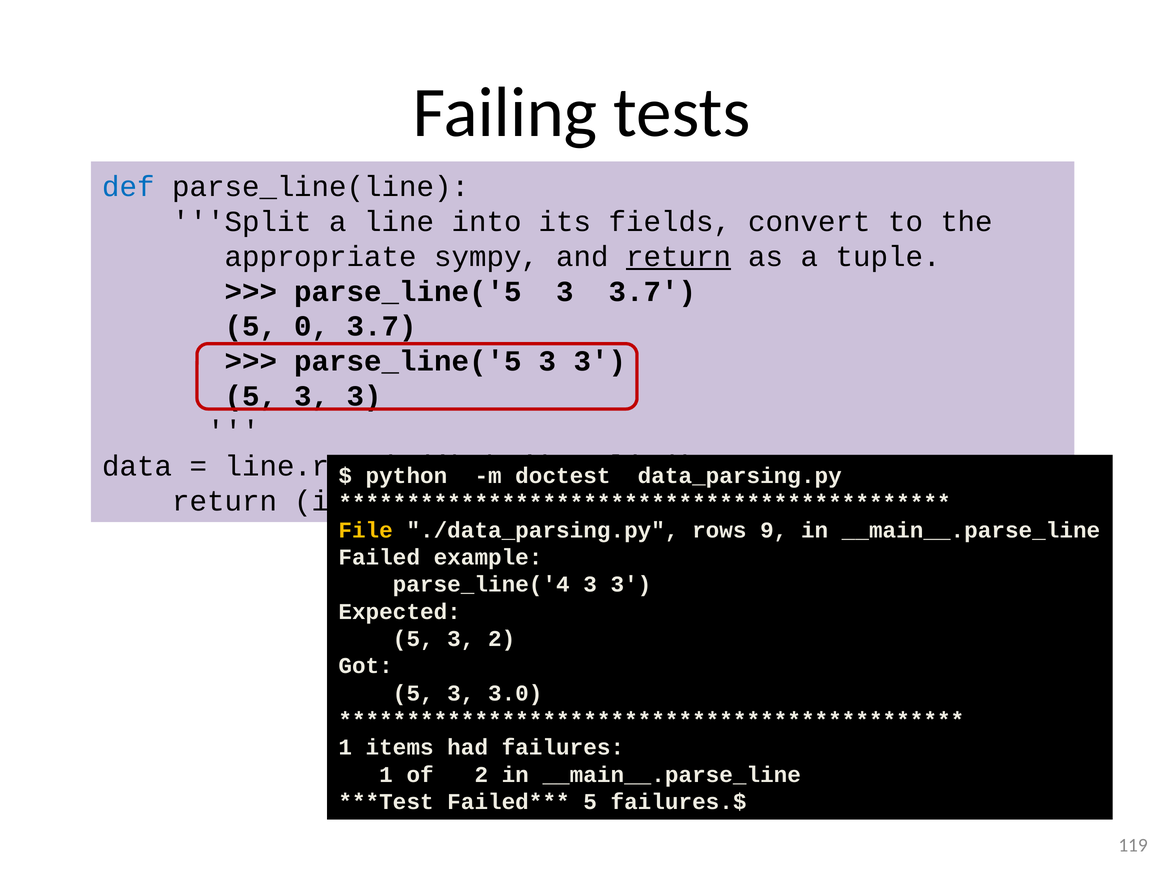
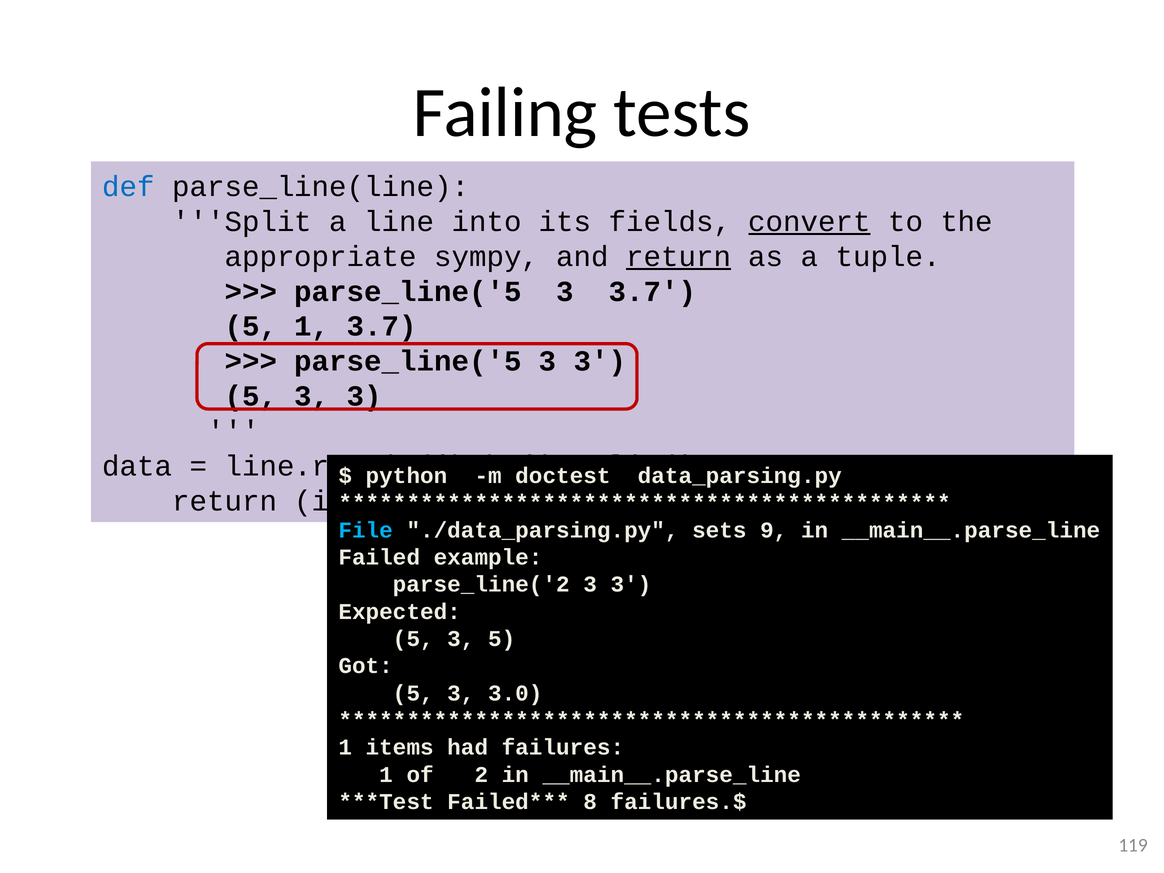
convert underline: none -> present (810, 222)
5 0: 0 -> 1 (312, 326)
File colour: yellow -> light blue (366, 530)
rows: rows -> sets (719, 530)
parse_line('4: parse_line('4 -> parse_line('2 (481, 584)
5 3 2: 2 -> 5 (502, 639)
5: 5 -> 8 (590, 802)
